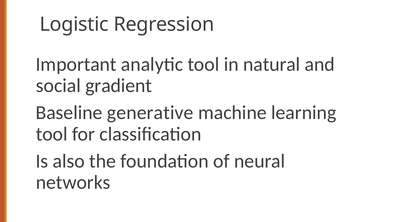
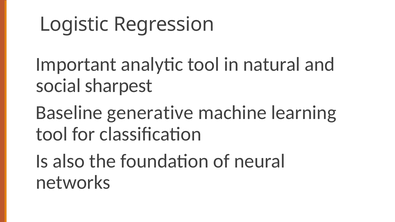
gradient: gradient -> sharpest (119, 86)
